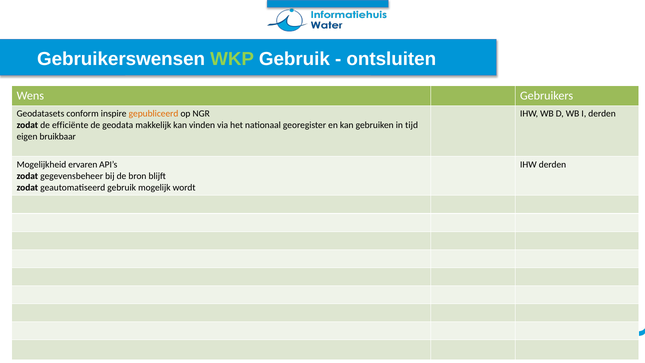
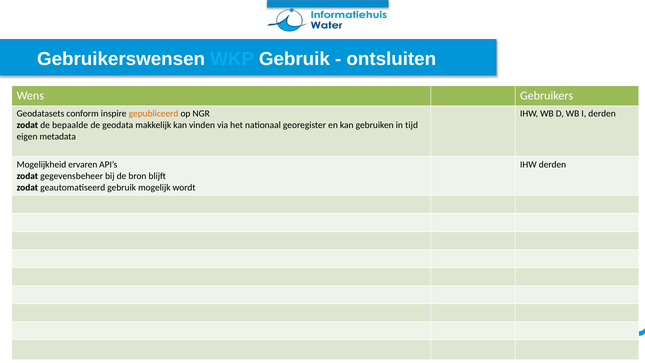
WKP colour: light green -> light blue (232, 59)
efficiënte: efficiënte -> bepaalde (70, 125)
bruikbaar: bruikbaar -> metadata (58, 137)
